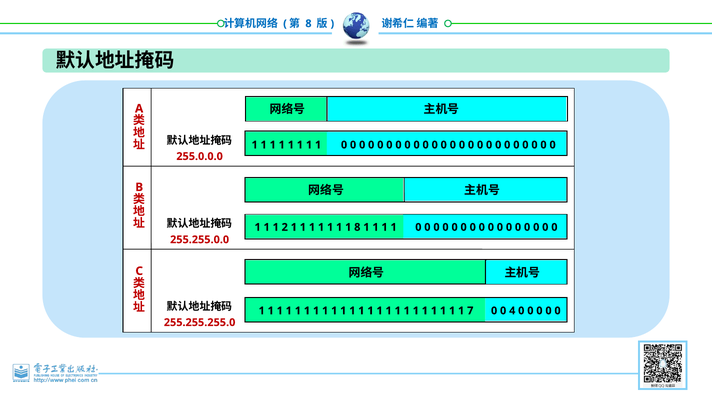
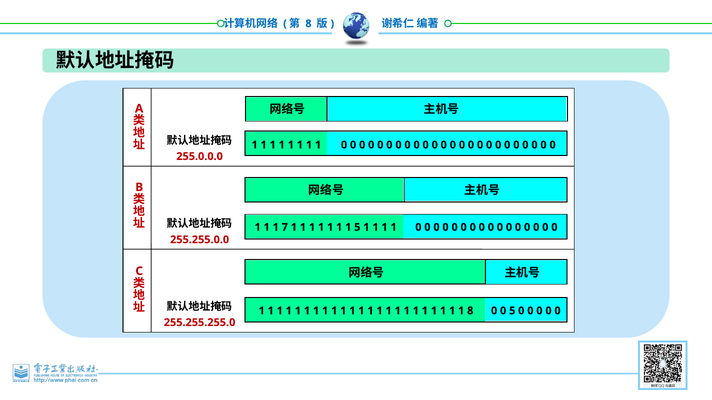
2: 2 -> 7 (285, 228)
1 8: 8 -> 5 (357, 228)
1 7: 7 -> 8 (470, 311)
0 4: 4 -> 5 (512, 311)
